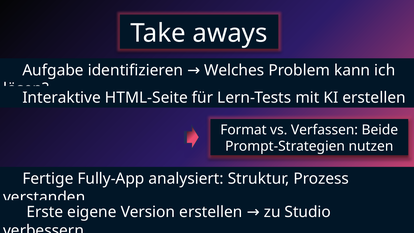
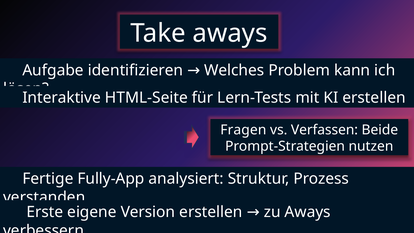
Format: Format -> Fragen (243, 130)
zu Studio: Studio -> Aways (308, 212)
